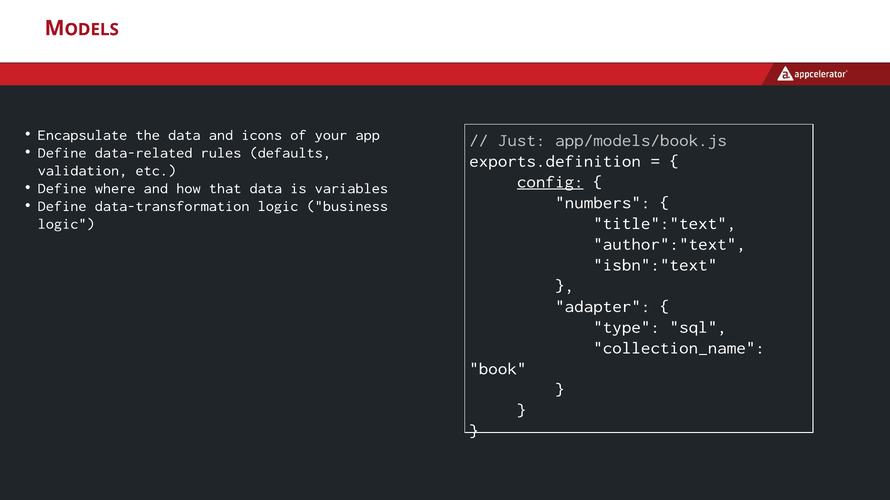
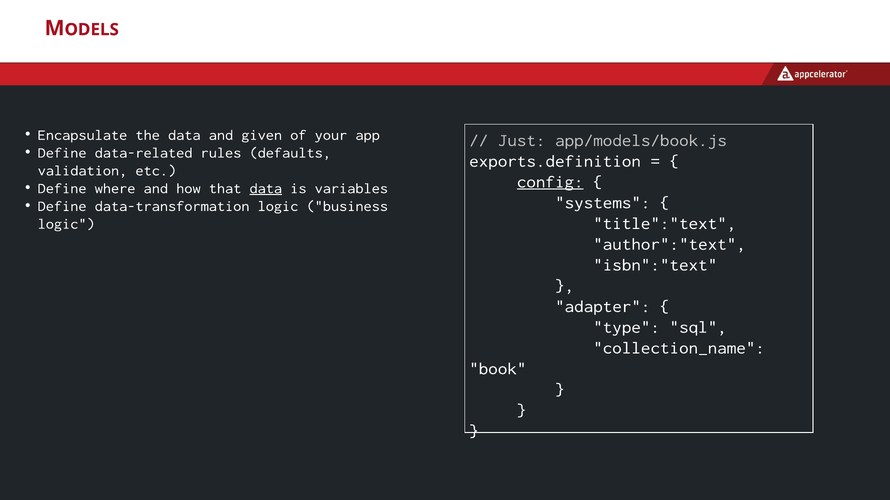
icons: icons -> given (262, 135)
data underline: none -> present (266, 188)
numbers: numbers -> systems (603, 203)
